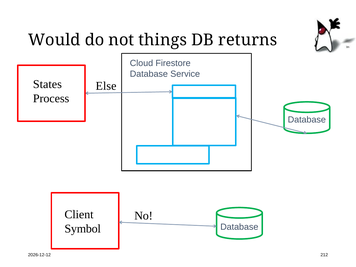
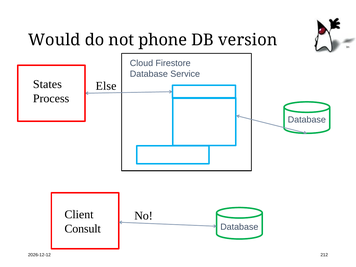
things: things -> phone (163, 40)
returns: returns -> version (248, 40)
Symbol: Symbol -> Consult (83, 229)
